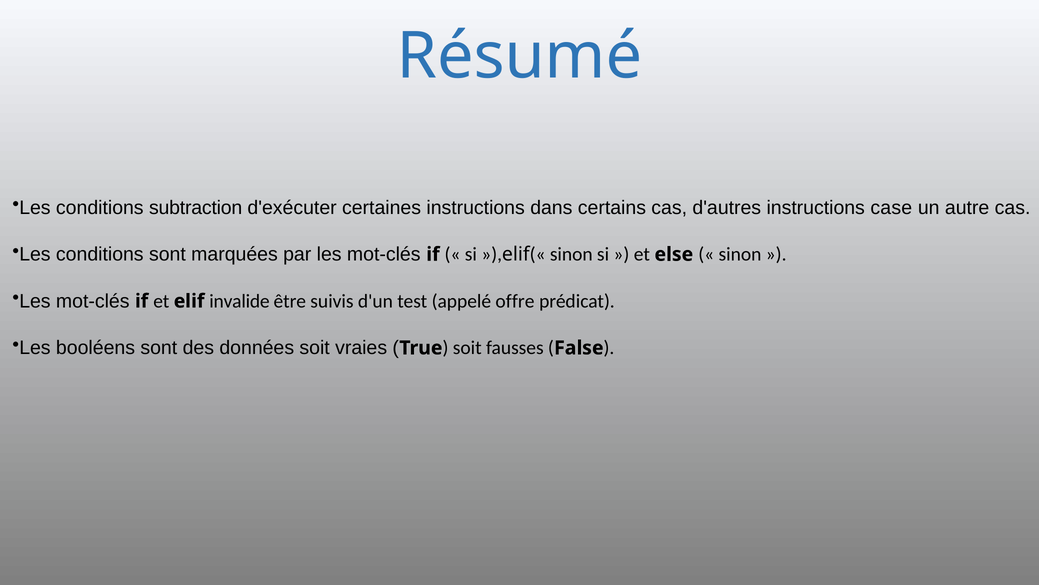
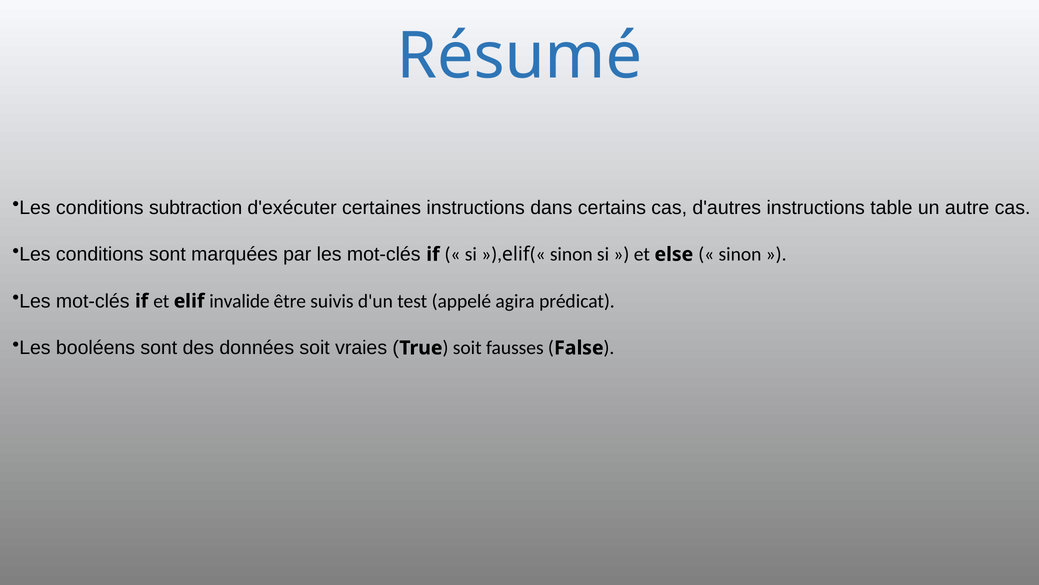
case: case -> table (891, 207)
offre: offre -> agira (515, 301)
